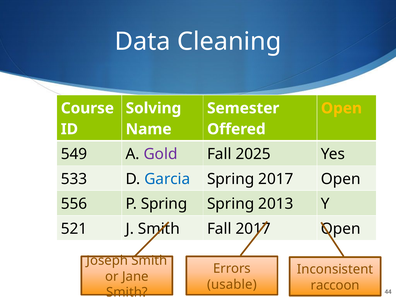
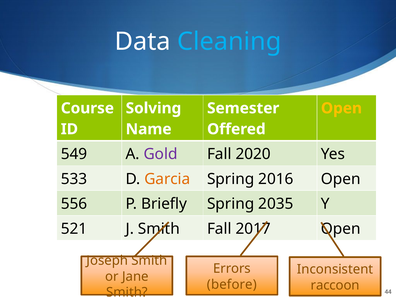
Cleaning colour: white -> light blue (229, 41)
2025: 2025 -> 2020 (253, 154)
Garcia colour: blue -> orange (167, 179)
Spring 2017: 2017 -> 2016 (276, 179)
P Spring: Spring -> Briefly (164, 204)
2013: 2013 -> 2035 (276, 204)
usable: usable -> before (232, 284)
